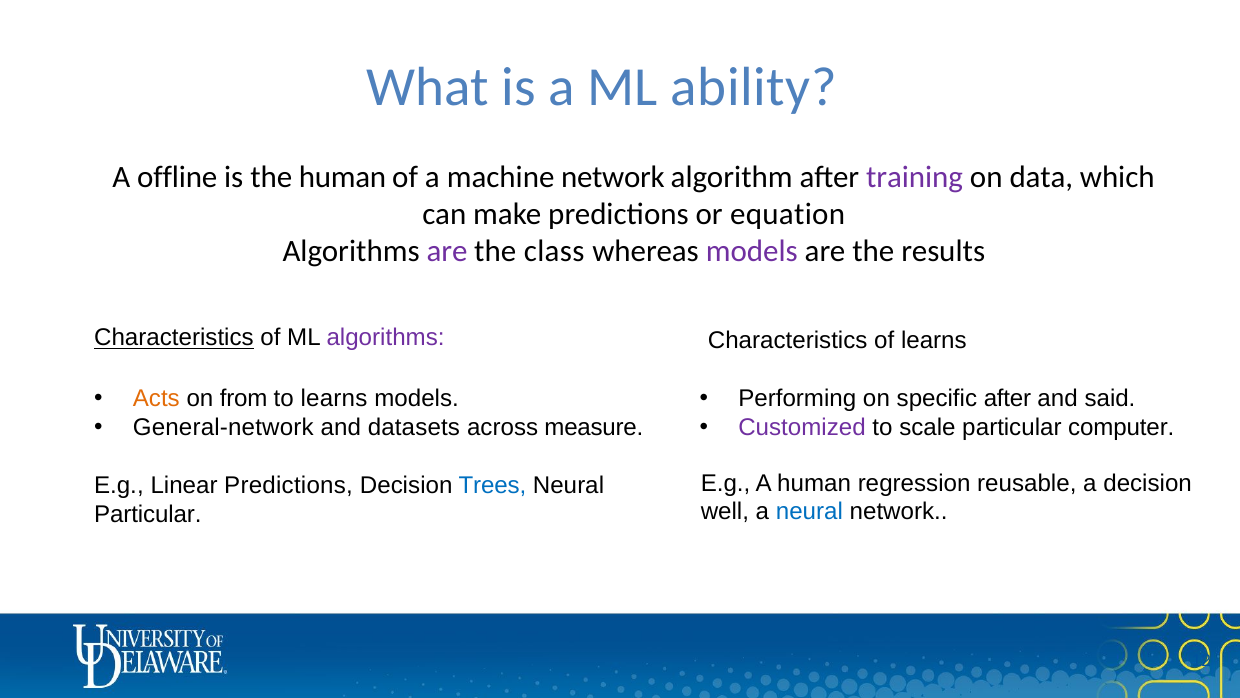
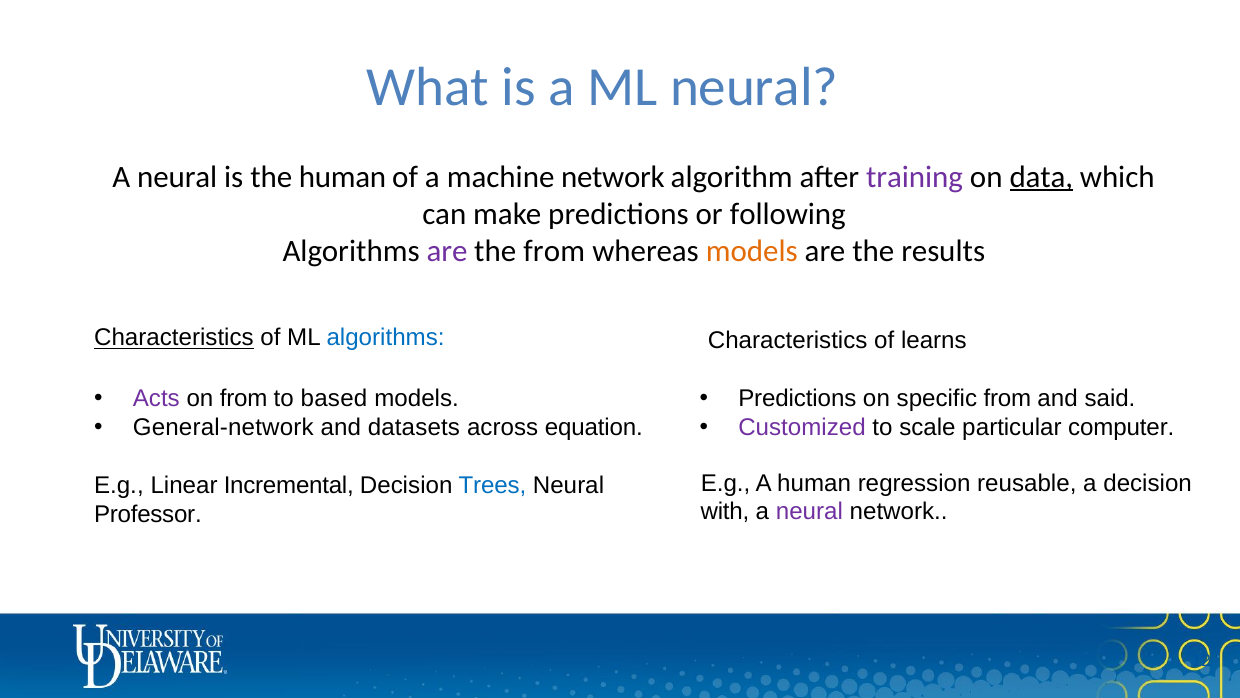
ML ability: ability -> neural (754, 88)
offline: offline -> neural (177, 177)
data underline: none -> present (1041, 177)
equation: equation -> following (788, 214)
the class: class -> from (554, 251)
models colour: purple -> orange (752, 251)
algorithms colour: purple -> blue (386, 338)
Acts colour: orange -> purple (156, 398)
to learns: learns -> based (334, 398)
Performing: Performing -> Predictions (797, 399)
specific after: after -> from (1007, 399)
measure: measure -> equation (594, 427)
Linear Predictions: Predictions -> Incremental (289, 485)
well: well -> with (725, 512)
neural colour: blue -> purple (809, 512)
Particular: Particular -> Professor (148, 514)
